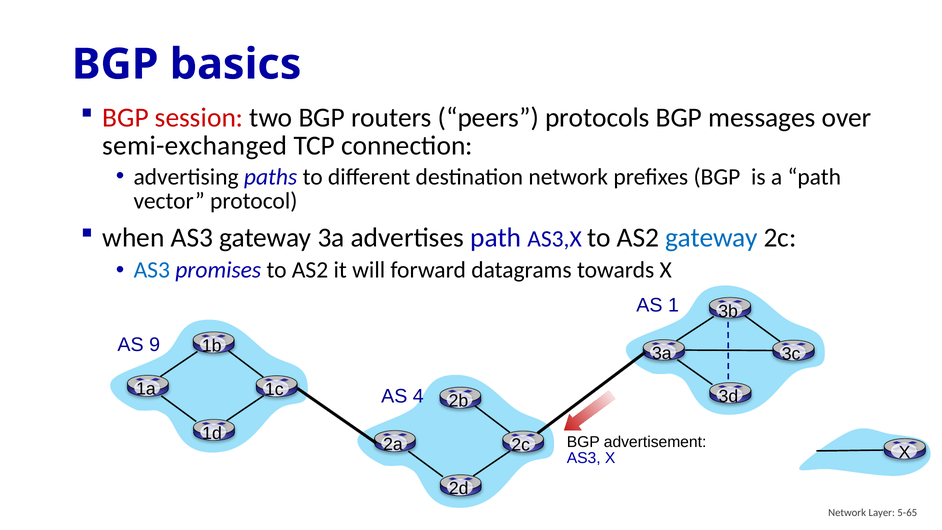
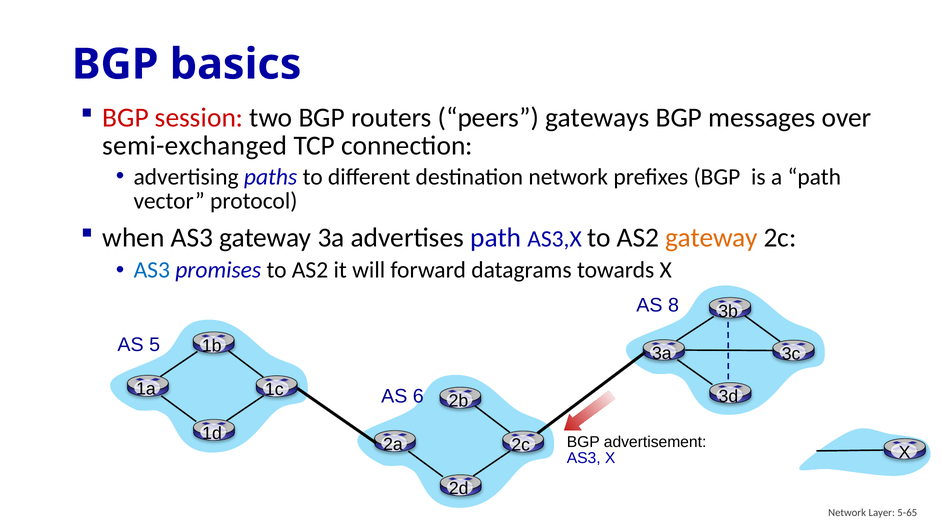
protocols: protocols -> gateways (597, 118)
gateway colour: blue -> orange (711, 238)
1: 1 -> 8 (674, 305)
9: 9 -> 5 (155, 345)
4: 4 -> 6 (418, 396)
